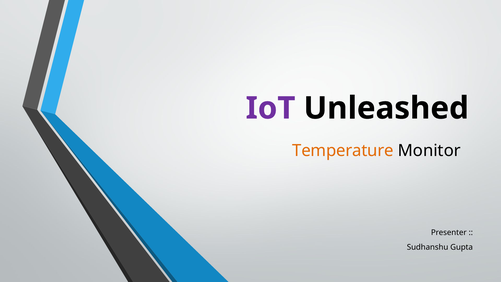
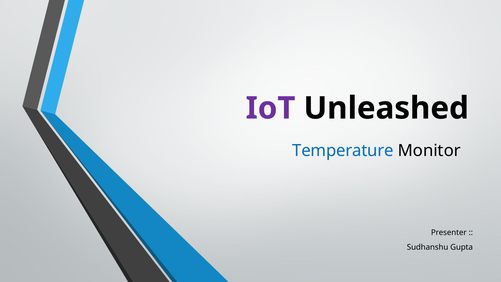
Temperature colour: orange -> blue (343, 151)
